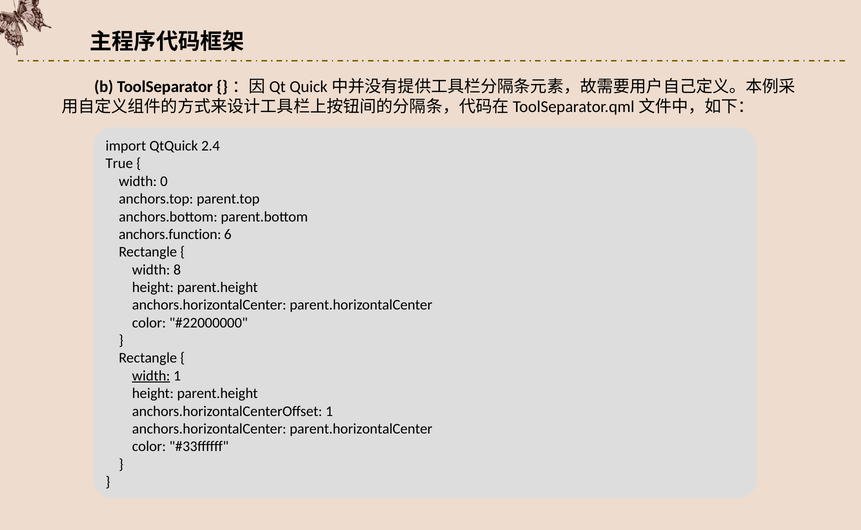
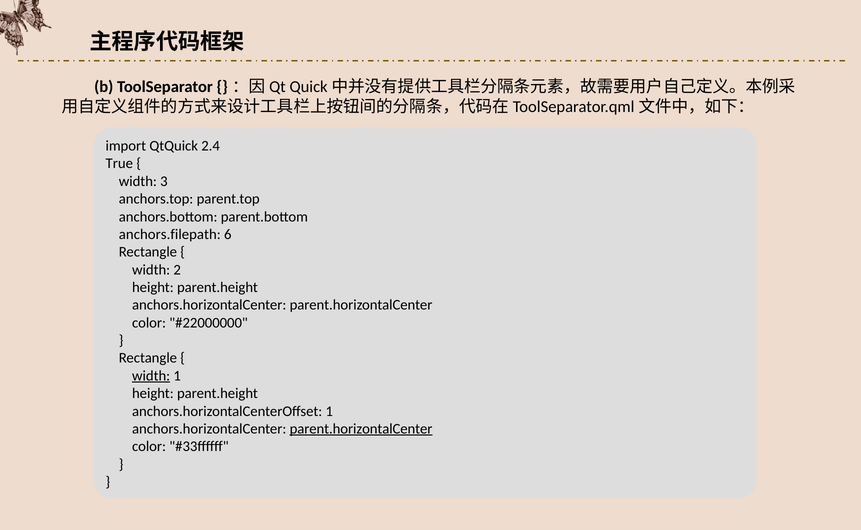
0: 0 -> 3 (164, 181)
anchors.function: anchors.function -> anchors.filepath (170, 234)
8: 8 -> 2 (177, 269)
parent.horizontalCenter underline: none -> present (361, 428)
